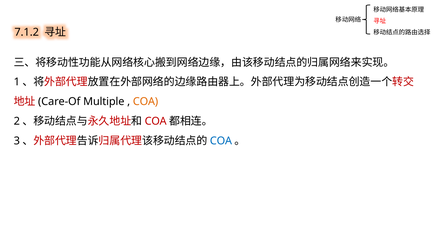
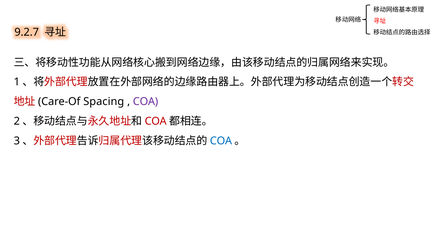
7.1.2: 7.1.2 -> 9.2.7 (27, 32)
Multiple: Multiple -> Spacing (104, 101)
COA colour: orange -> purple (146, 101)
